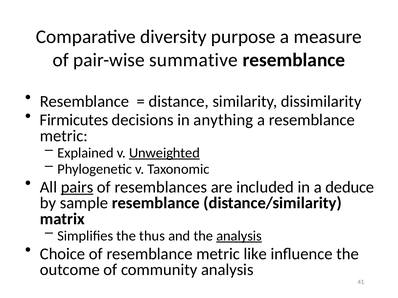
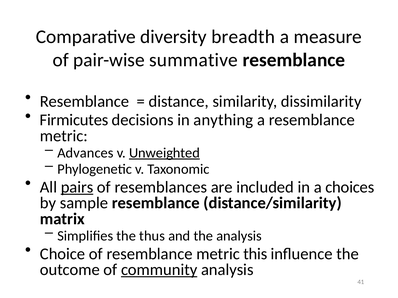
purpose: purpose -> breadth (243, 37)
Explained: Explained -> Advances (85, 153)
deduce: deduce -> choices (350, 187)
analysis underline: present -> none (239, 236)
like: like -> this (255, 254)
community underline: none -> present (159, 270)
